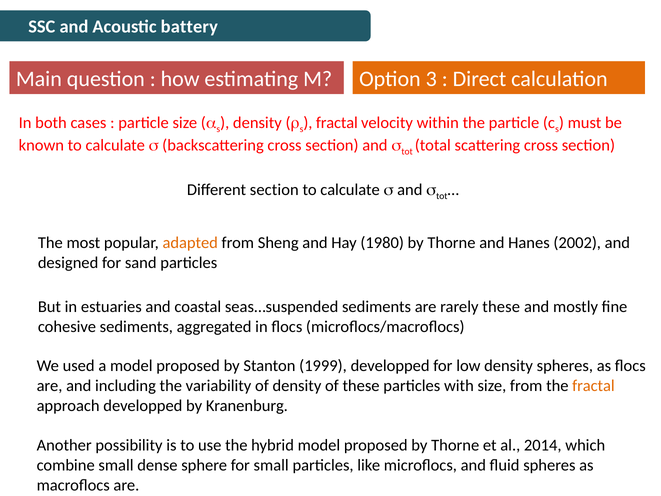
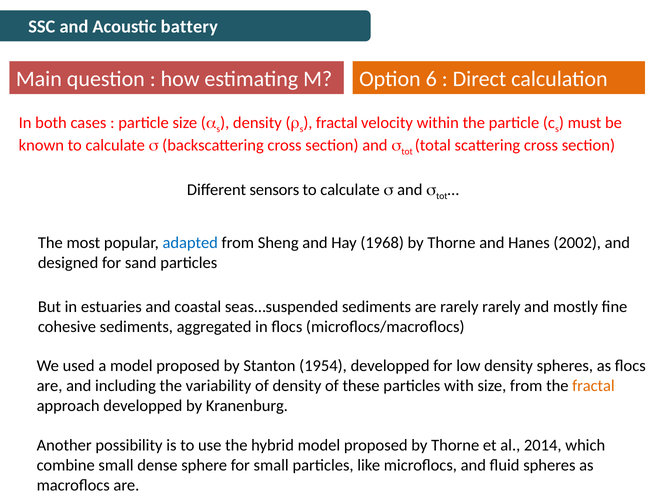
3: 3 -> 6 (431, 79)
Different section: section -> sensors (274, 189)
adapted colour: orange -> blue (190, 243)
1980: 1980 -> 1968 (382, 243)
rarely these: these -> rarely (501, 307)
1999: 1999 -> 1954 (323, 366)
